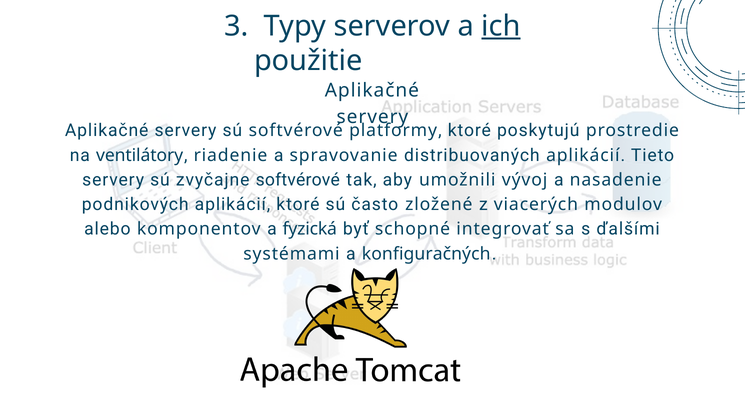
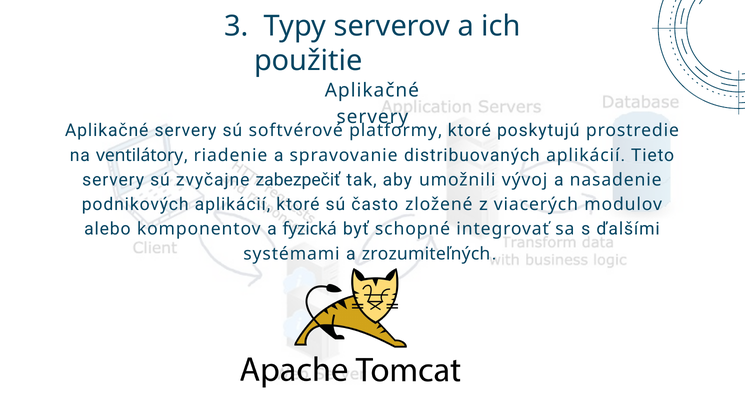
ich underline: present -> none (501, 26)
zvyčajne softvérové: softvérové -> zabezpečiť (298, 180)
konfiguračných: konfiguračných -> zrozumiteľných (426, 254)
